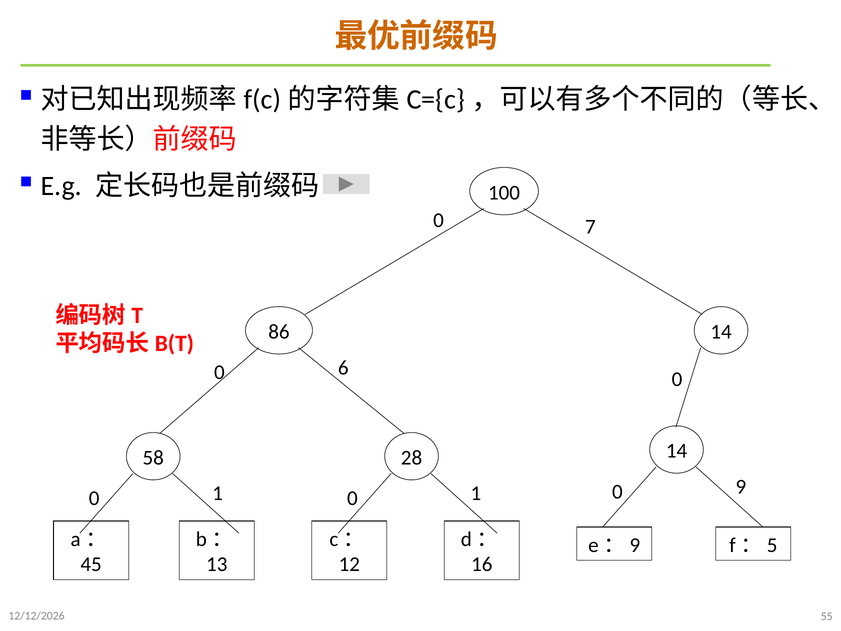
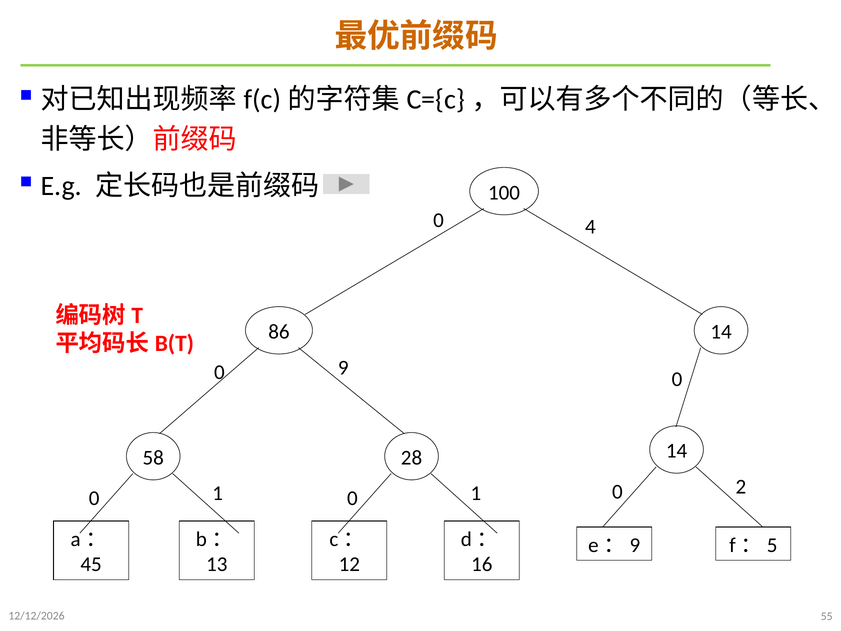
7: 7 -> 4 (590, 227)
6: 6 -> 9 (343, 367)
9: 9 -> 2 (741, 487)
